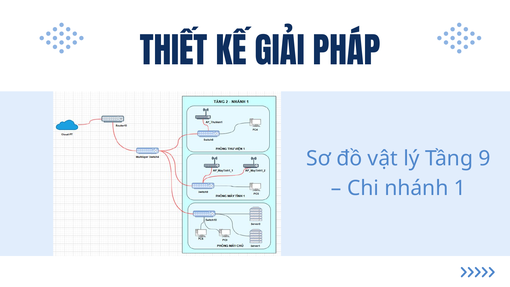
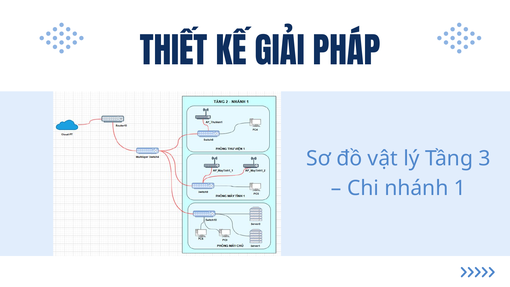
9: 9 -> 3 (485, 159)
